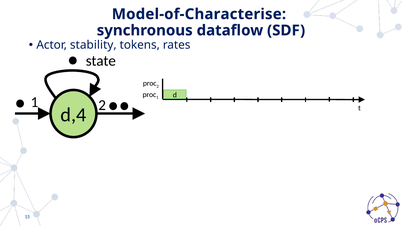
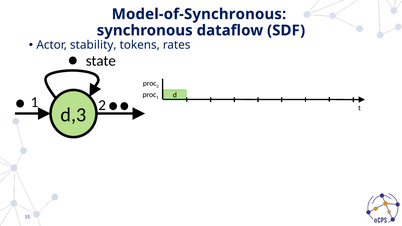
Model-of-Characterise: Model-of-Characterise -> Model-of-Synchronous (199, 14)
d,4: d,4 -> d,3 (73, 115)
